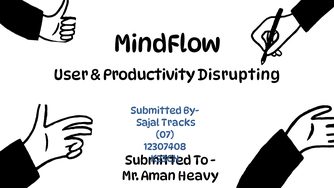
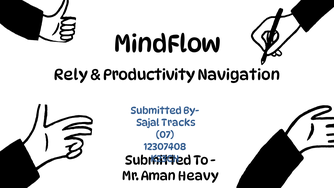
User: User -> Rely (71, 75)
Disrupting: Disrupting -> Navigation (239, 75)
